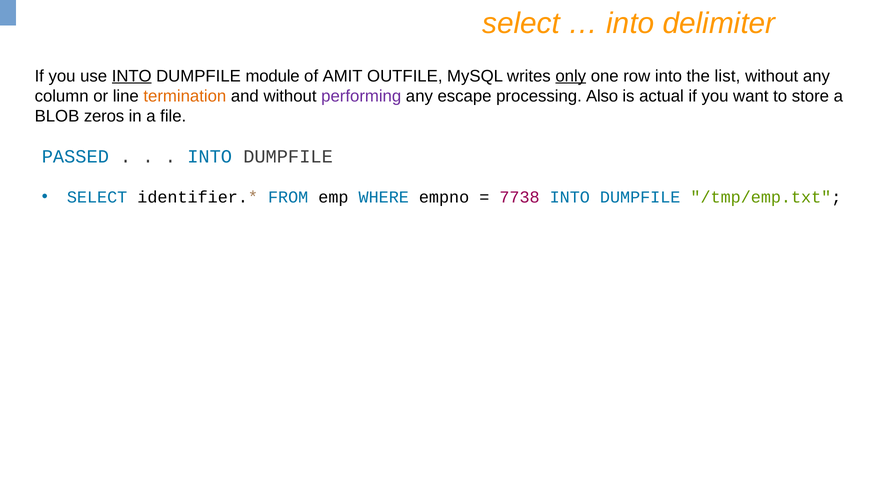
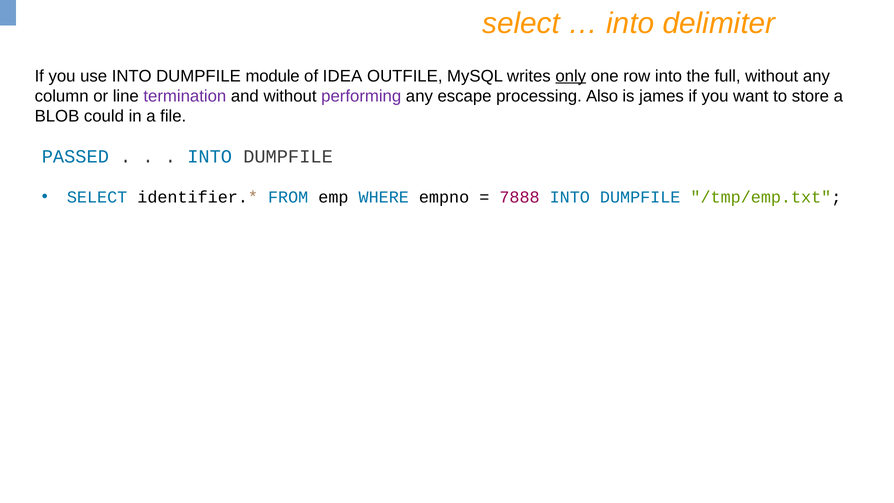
INTO underline: present -> none (132, 76)
AMIT: AMIT -> IDEA (343, 76)
list: list -> full (728, 76)
termination colour: orange -> purple (185, 96)
actual: actual -> james (662, 96)
zeros: zeros -> could (104, 116)
7738: 7738 -> 7888 (520, 197)
